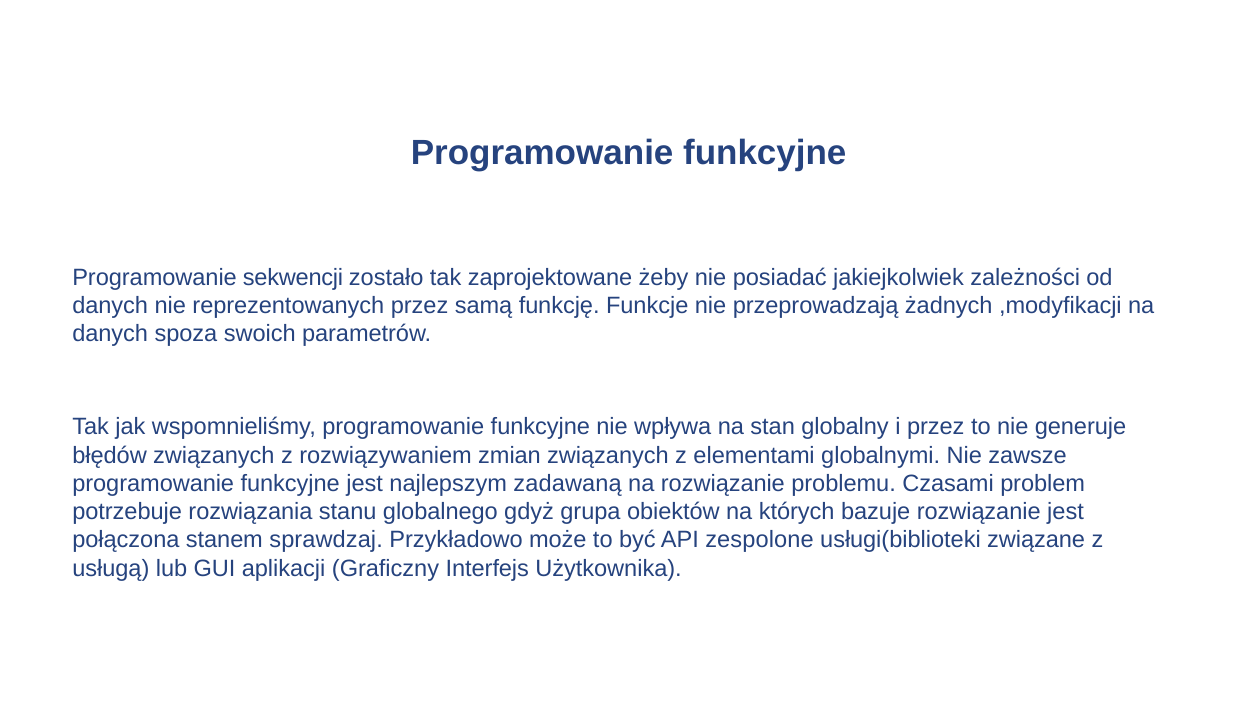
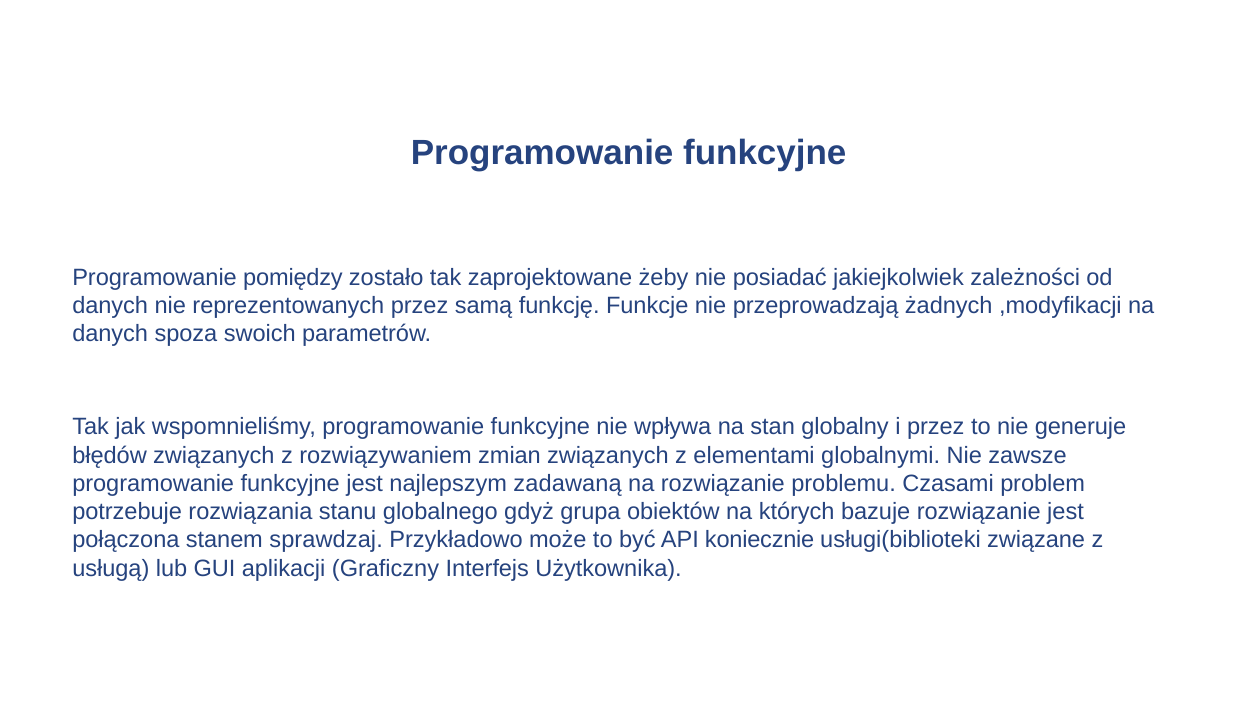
sekwencji: sekwencji -> pomiędzy (293, 277)
zespolone: zespolone -> koniecznie (760, 540)
